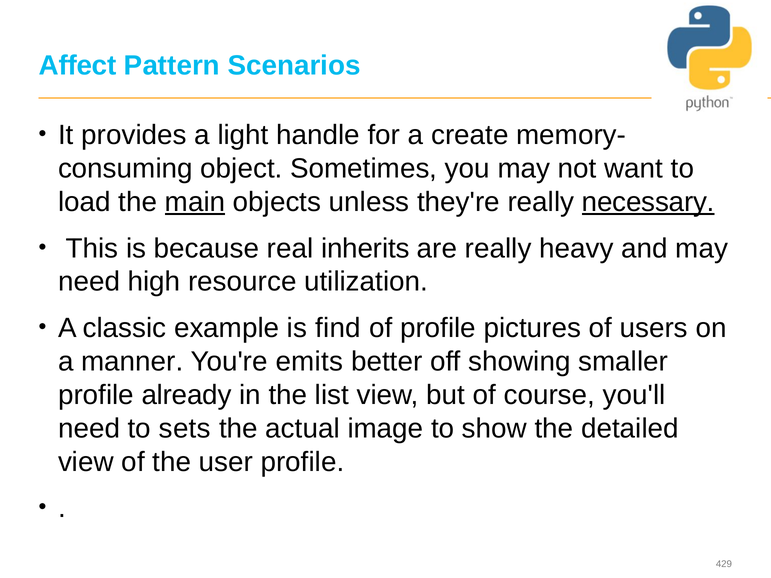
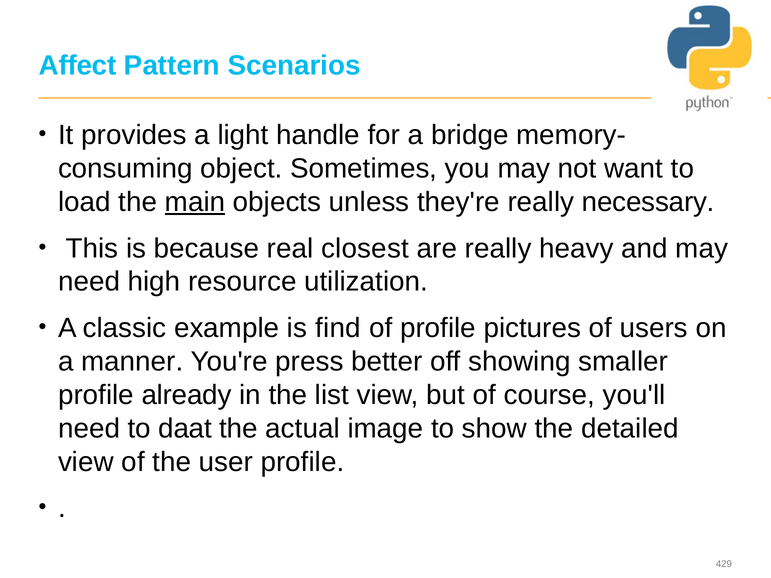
create: create -> bridge (470, 135)
necessary underline: present -> none (648, 202)
inherits: inherits -> closest (365, 248)
emits: emits -> press (310, 362)
sets: sets -> daat (185, 429)
